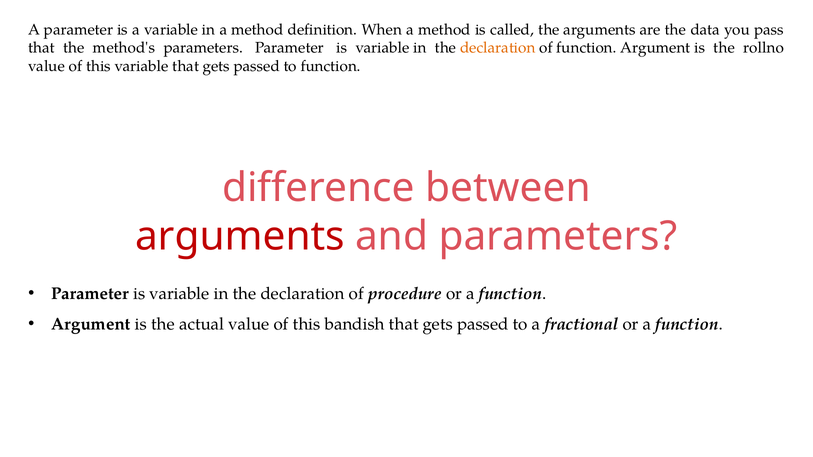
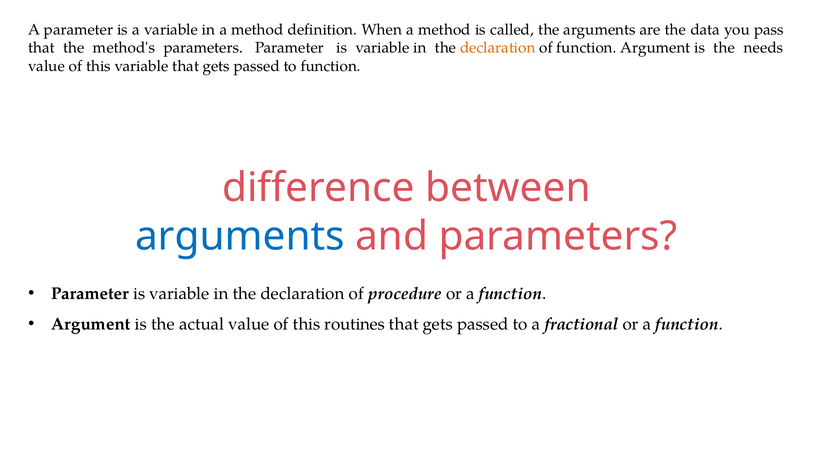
rollno: rollno -> needs (764, 48)
arguments colour: red -> blue (240, 237)
bandish: bandish -> routines (355, 324)
